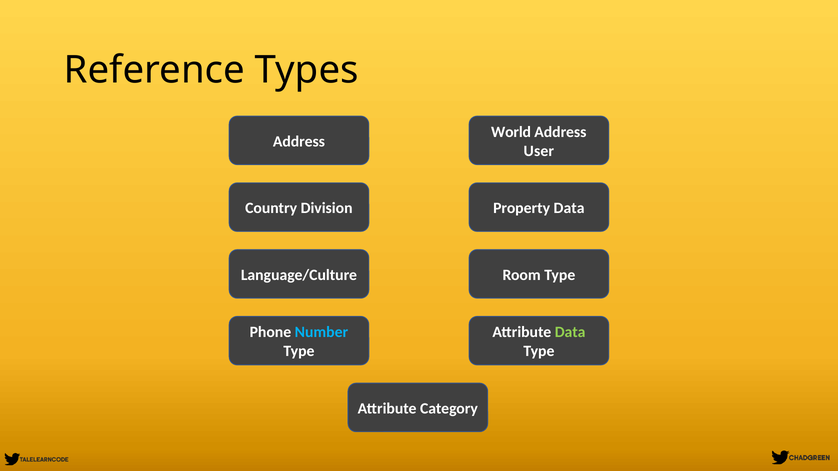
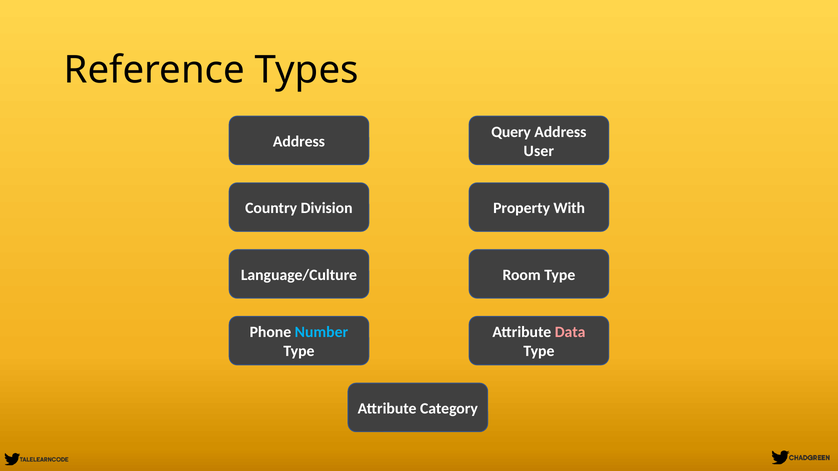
World: World -> Query (511, 132)
Property Data: Data -> With (569, 208)
Data colour: light green -> pink (570, 333)
